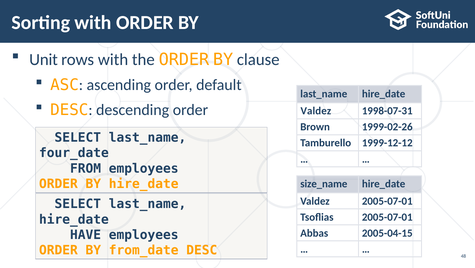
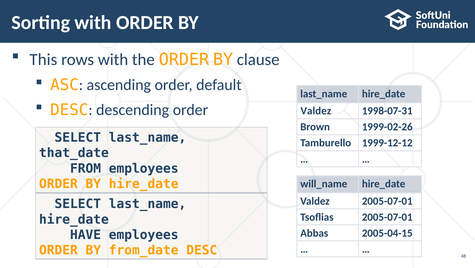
Unit: Unit -> This (43, 59)
four_date: four_date -> that_date (74, 153)
size_name: size_name -> will_name (324, 183)
